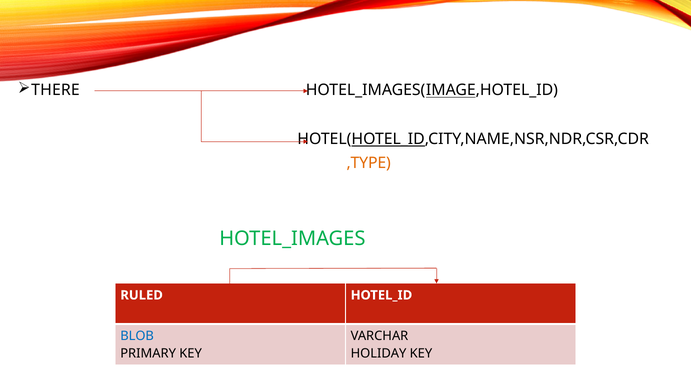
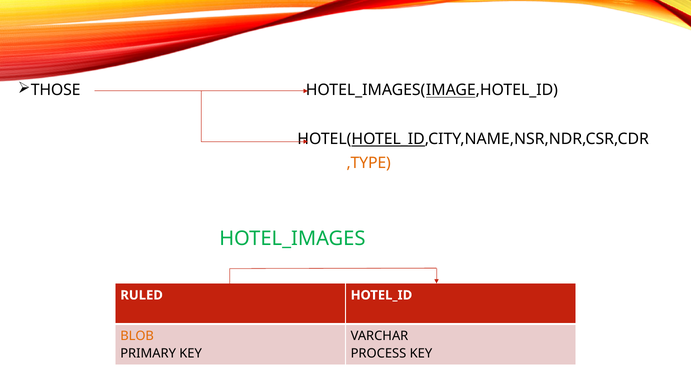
THERE: THERE -> THOSE (56, 90)
BLOB colour: blue -> orange (137, 336)
HOLIDAY: HOLIDAY -> PROCESS (378, 353)
